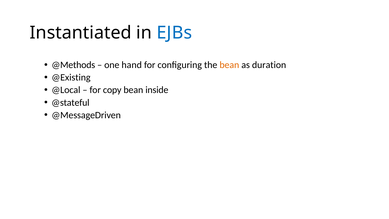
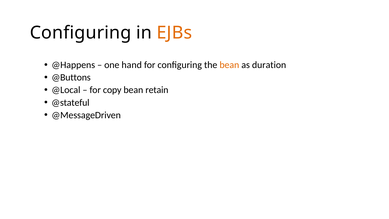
Instantiated: Instantiated -> Configuring (81, 33)
EJBs colour: blue -> orange (174, 33)
@Methods: @Methods -> @Happens (73, 65)
@Existing: @Existing -> @Buttons (71, 77)
inside: inside -> retain (157, 90)
